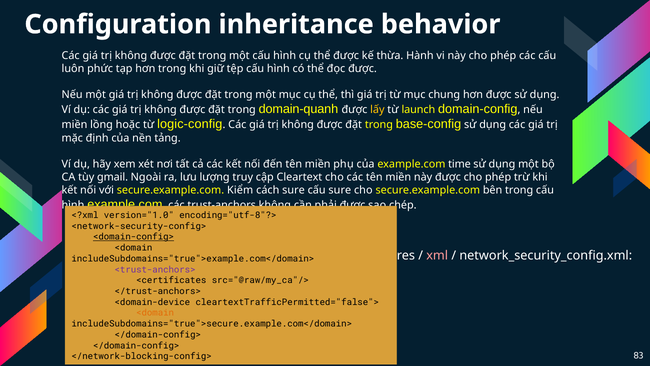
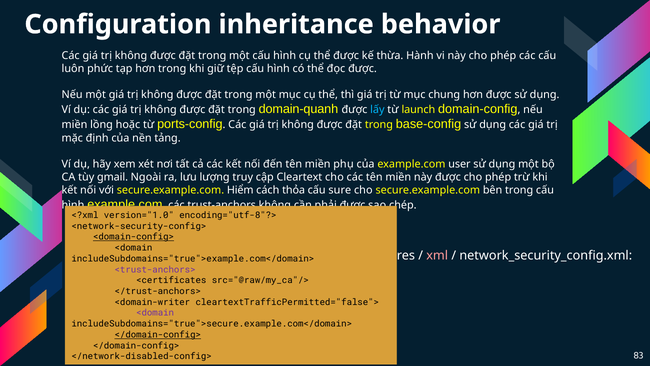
lấy colour: yellow -> light blue (377, 109)
logic-config: logic-config -> ports-config (190, 124)
time: time -> user (459, 164)
Kiểm: Kiểm -> Hiểm (240, 190)
cách sure: sure -> thỏa (294, 190)
<domain-device: <domain-device -> <domain-writer (152, 302)
<domain colour: orange -> purple (155, 313)
</domain-config> underline: none -> present (158, 334)
</network-blocking-config>: </network-blocking-config> -> </network-disabled-config> (142, 356)
